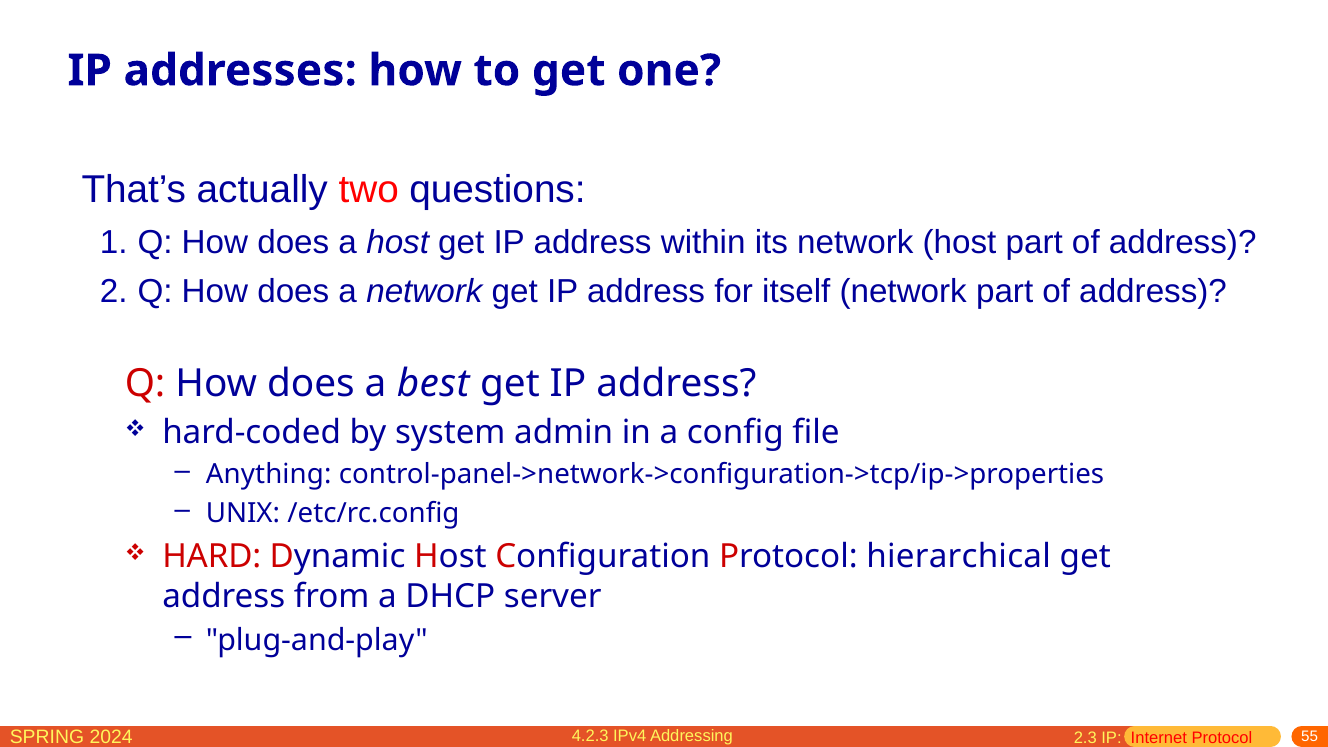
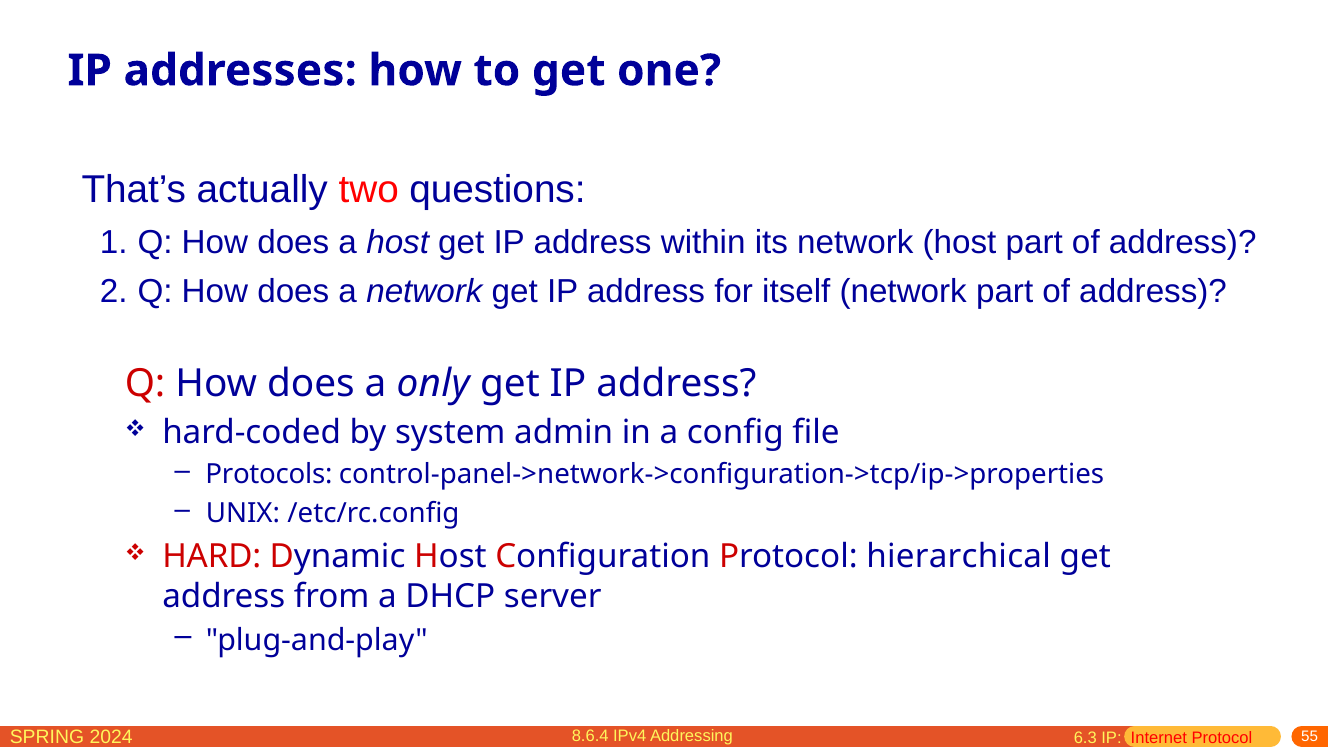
best: best -> only (433, 384)
Anything: Anything -> Protocols (269, 475)
4.2.3: 4.2.3 -> 8.6.4 (590, 737)
2.3: 2.3 -> 6.3 (1085, 738)
